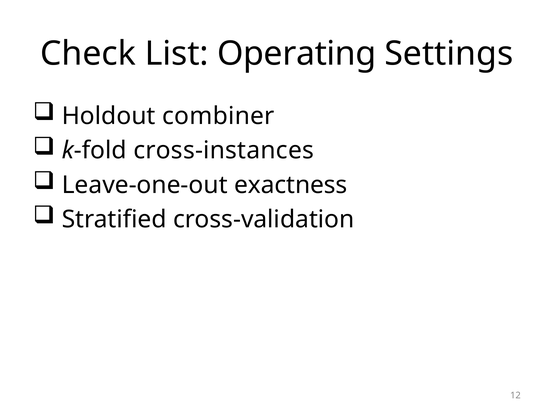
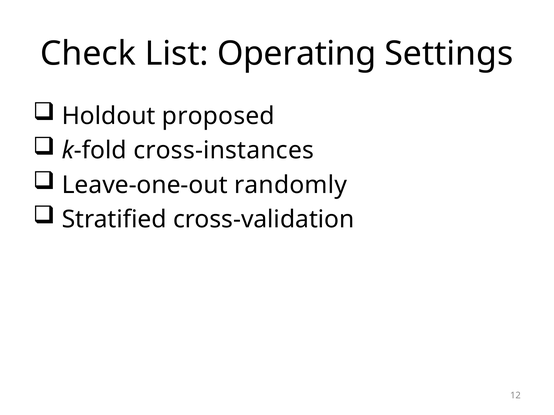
combiner: combiner -> proposed (218, 116)
exactness: exactness -> randomly (291, 185)
